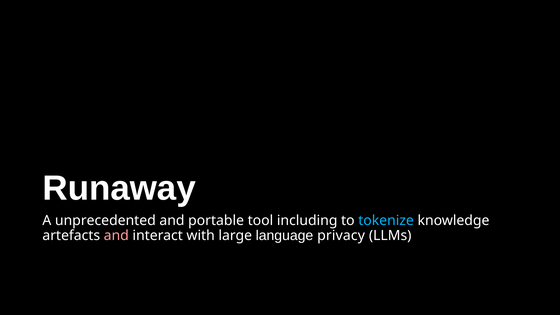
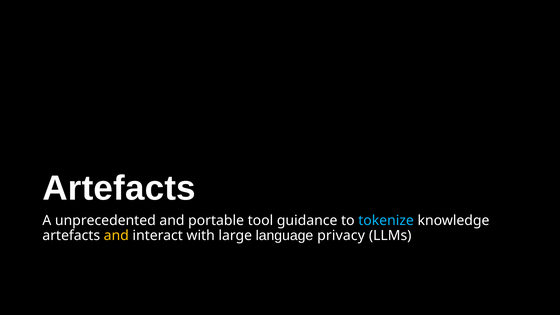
Runaway: Runaway -> Artefacts (119, 188)
including: including -> guidance (307, 220)
and colour: pink -> yellow (116, 236)
